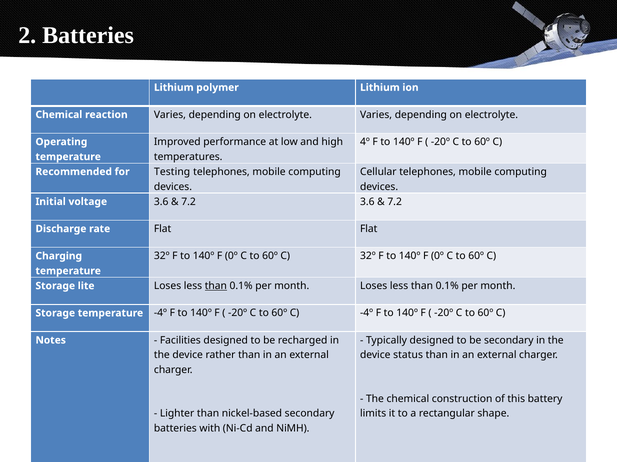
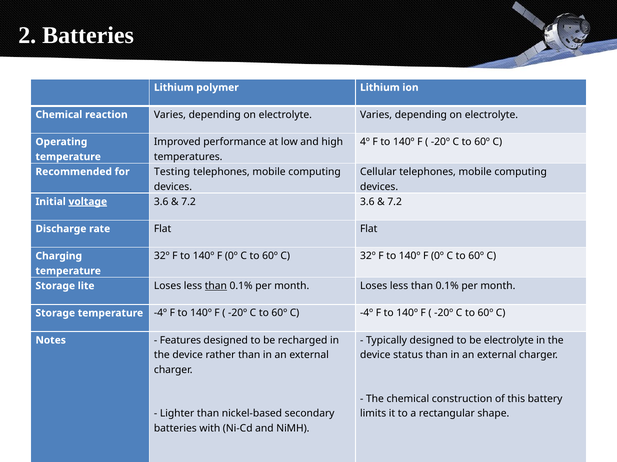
voltage underline: none -> present (88, 202)
be secondary: secondary -> electrolyte (509, 341)
Facilities: Facilities -> Features (180, 341)
